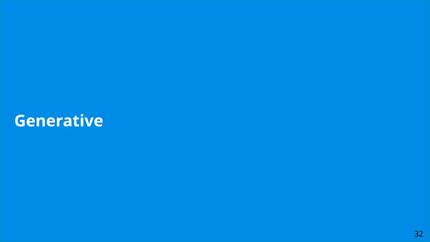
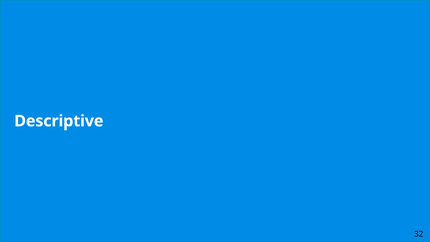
Generative: Generative -> Descriptive (59, 121)
